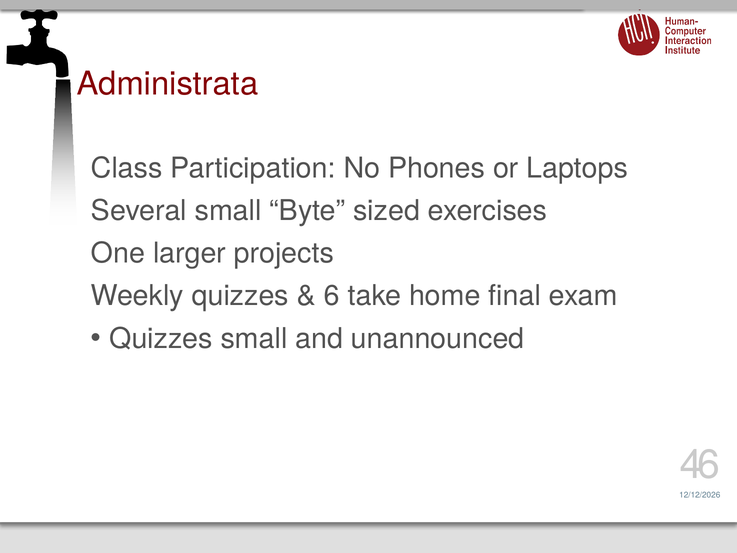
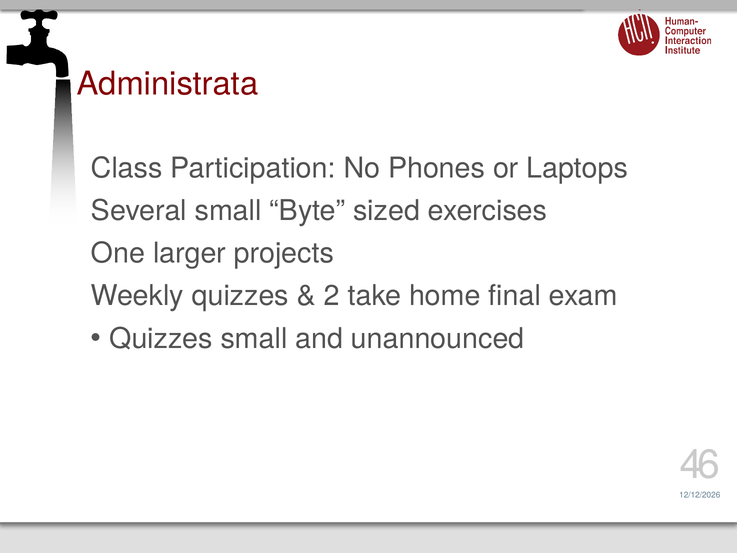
6: 6 -> 2 (332, 296)
